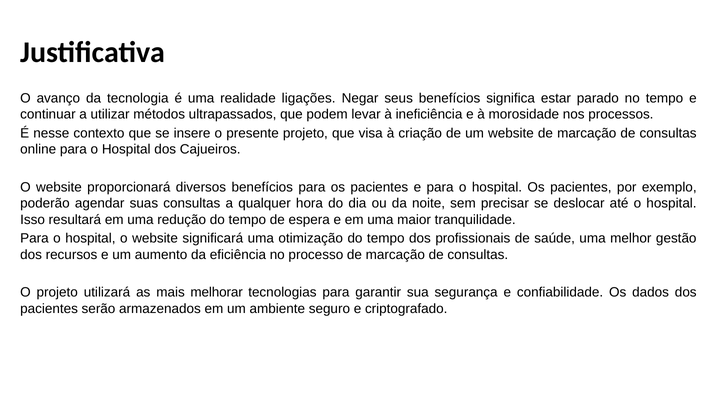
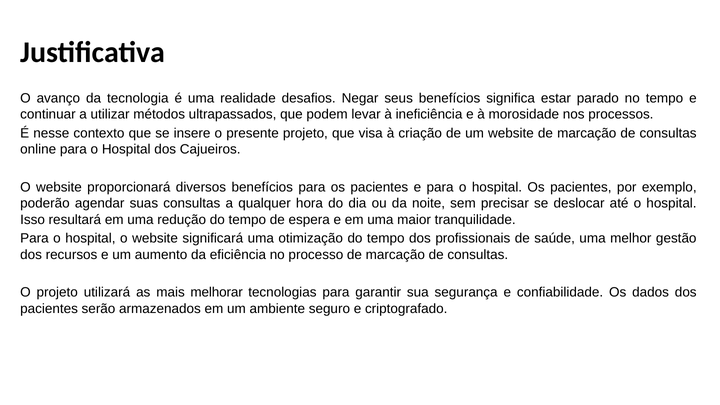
ligações: ligações -> desafios (309, 98)
